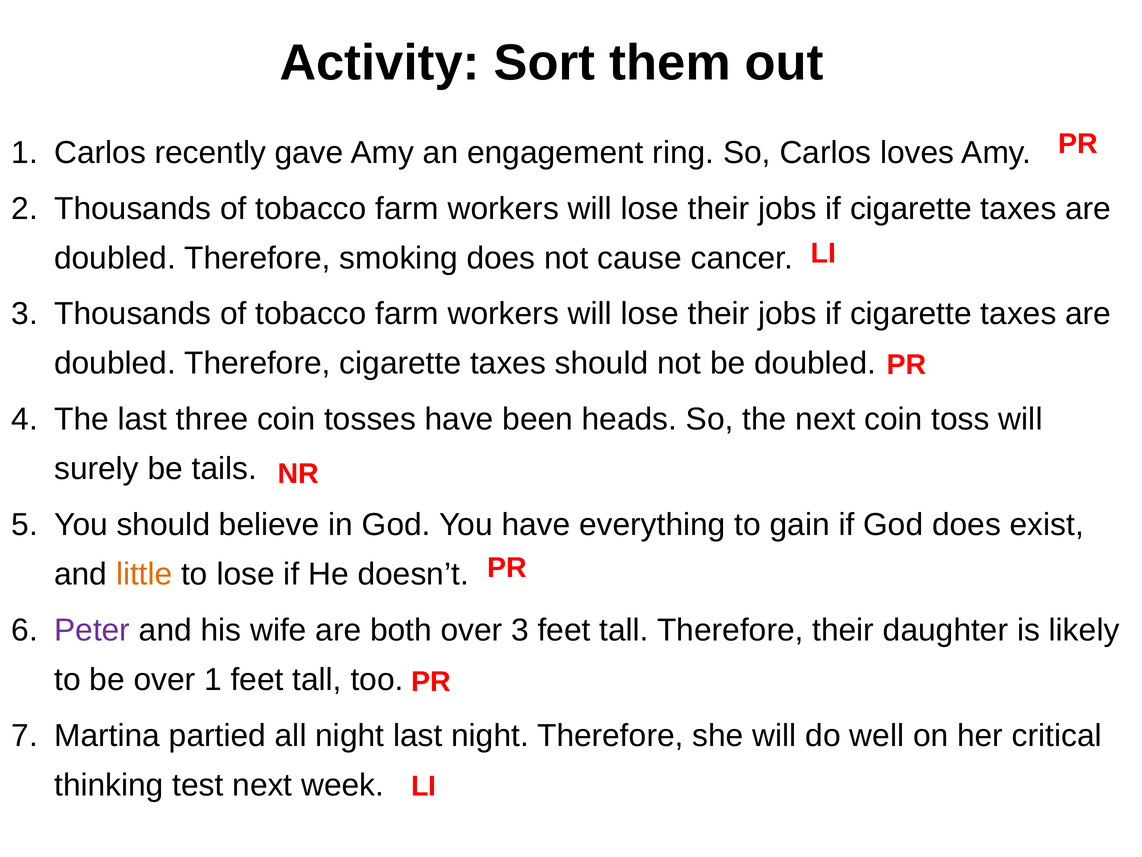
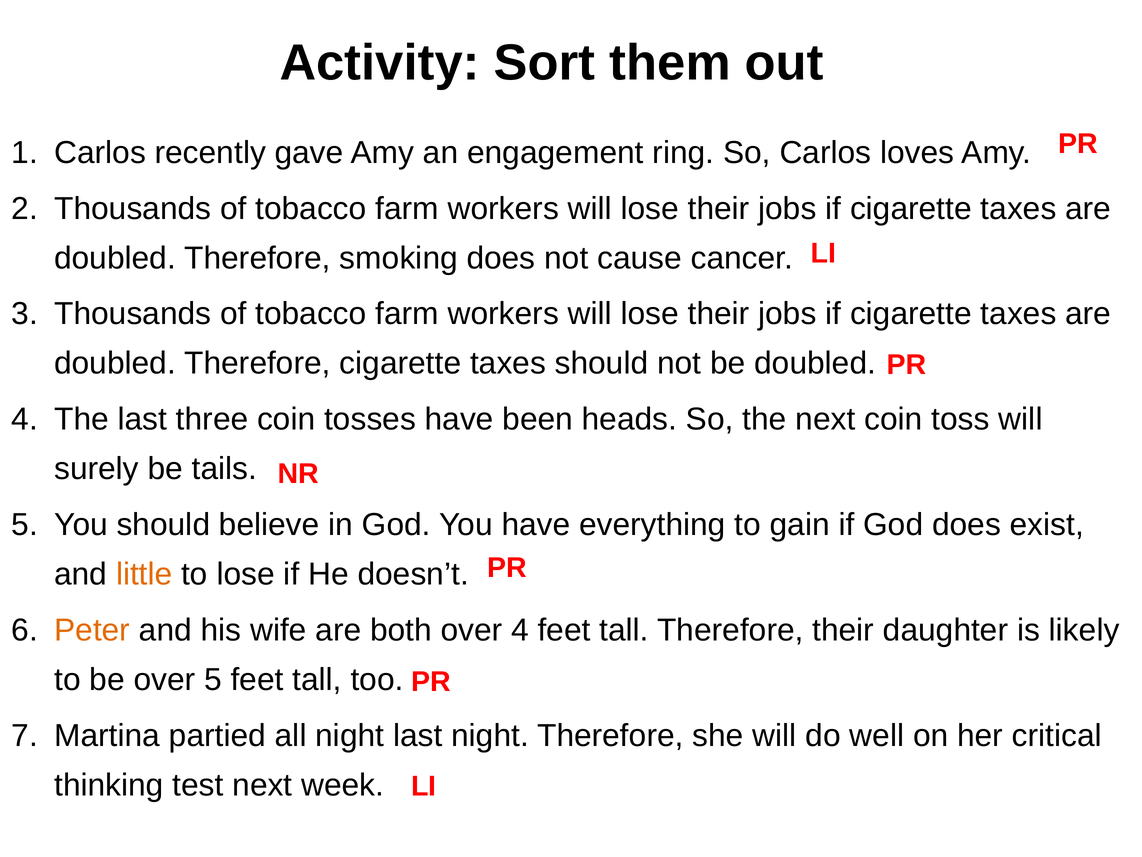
Peter colour: purple -> orange (92, 630)
over 3: 3 -> 4 (520, 630)
over 1: 1 -> 5 (213, 679)
